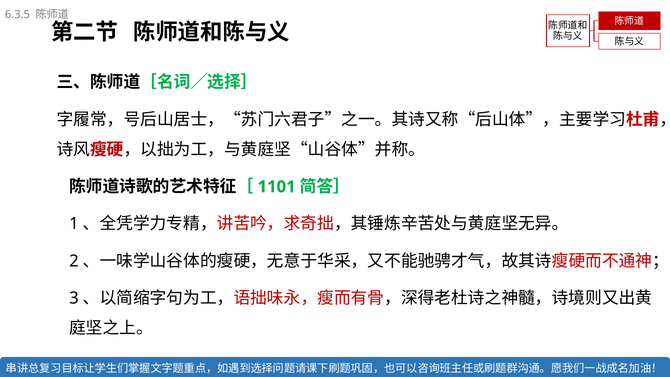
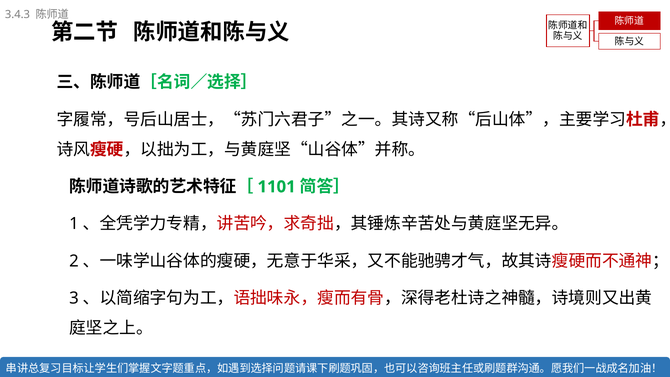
6.3.5: 6.3.5 -> 3.4.3 (17, 14)
